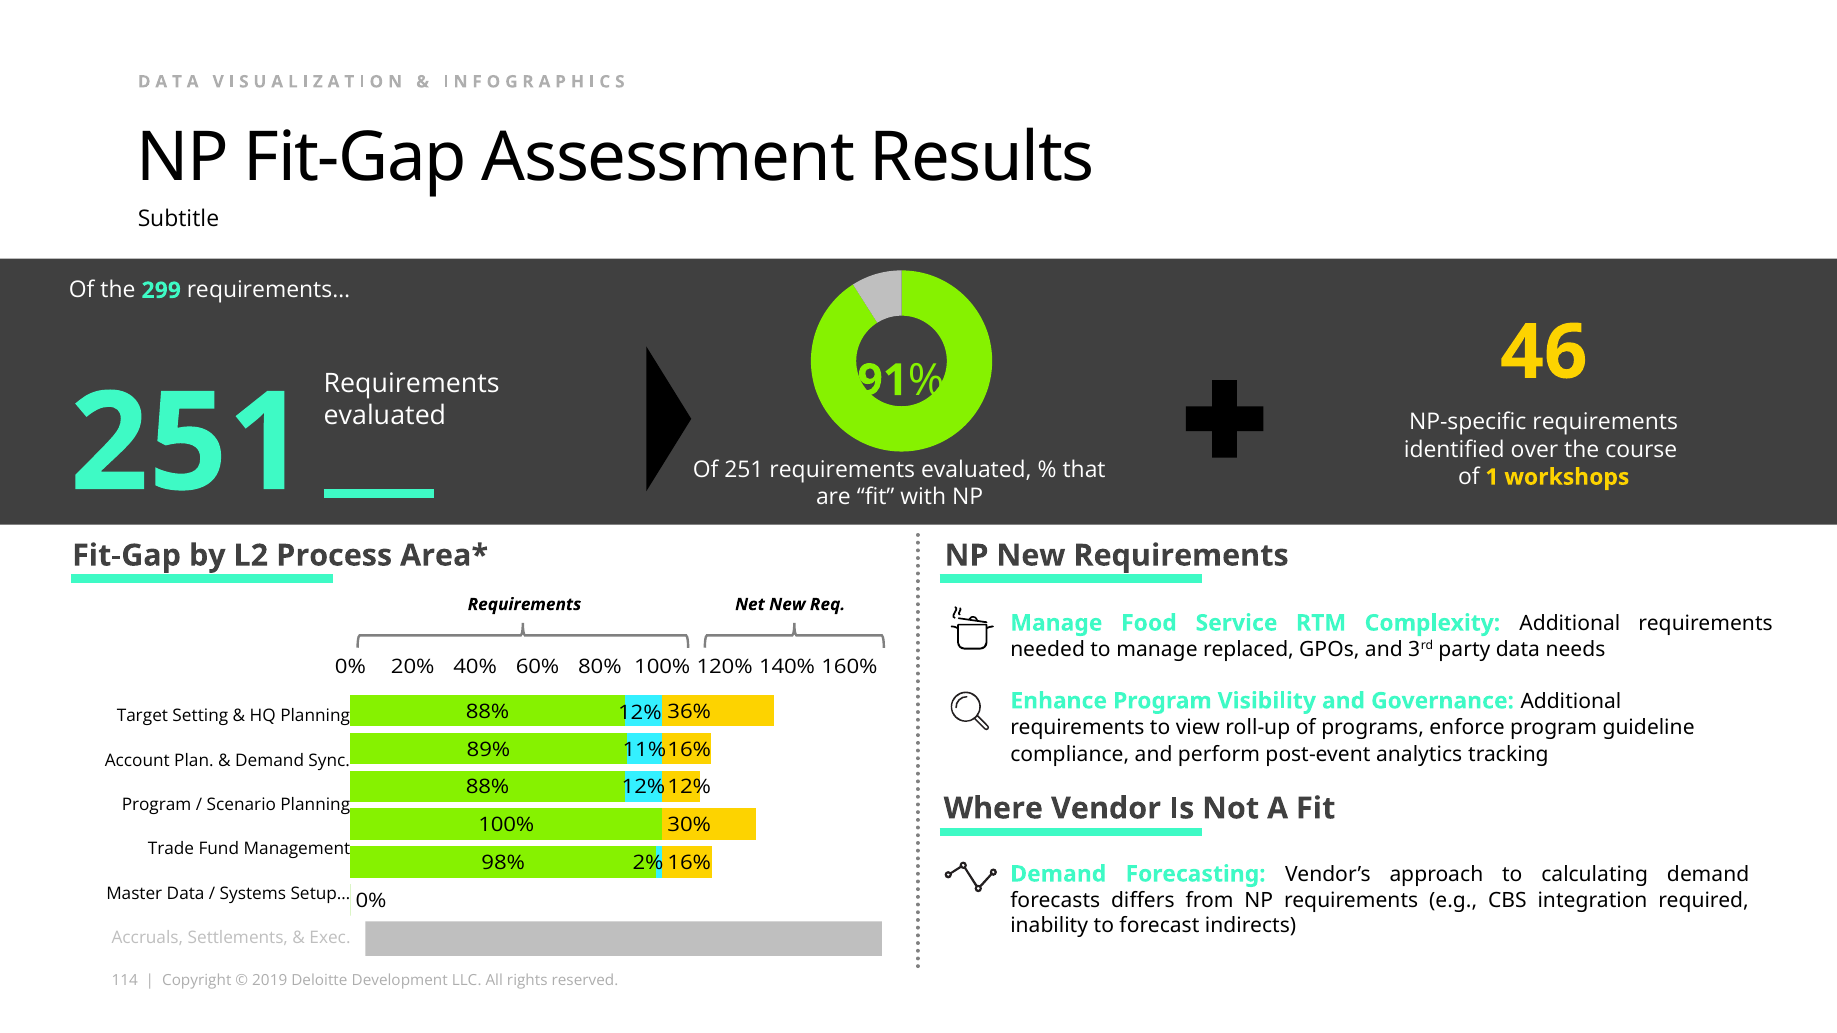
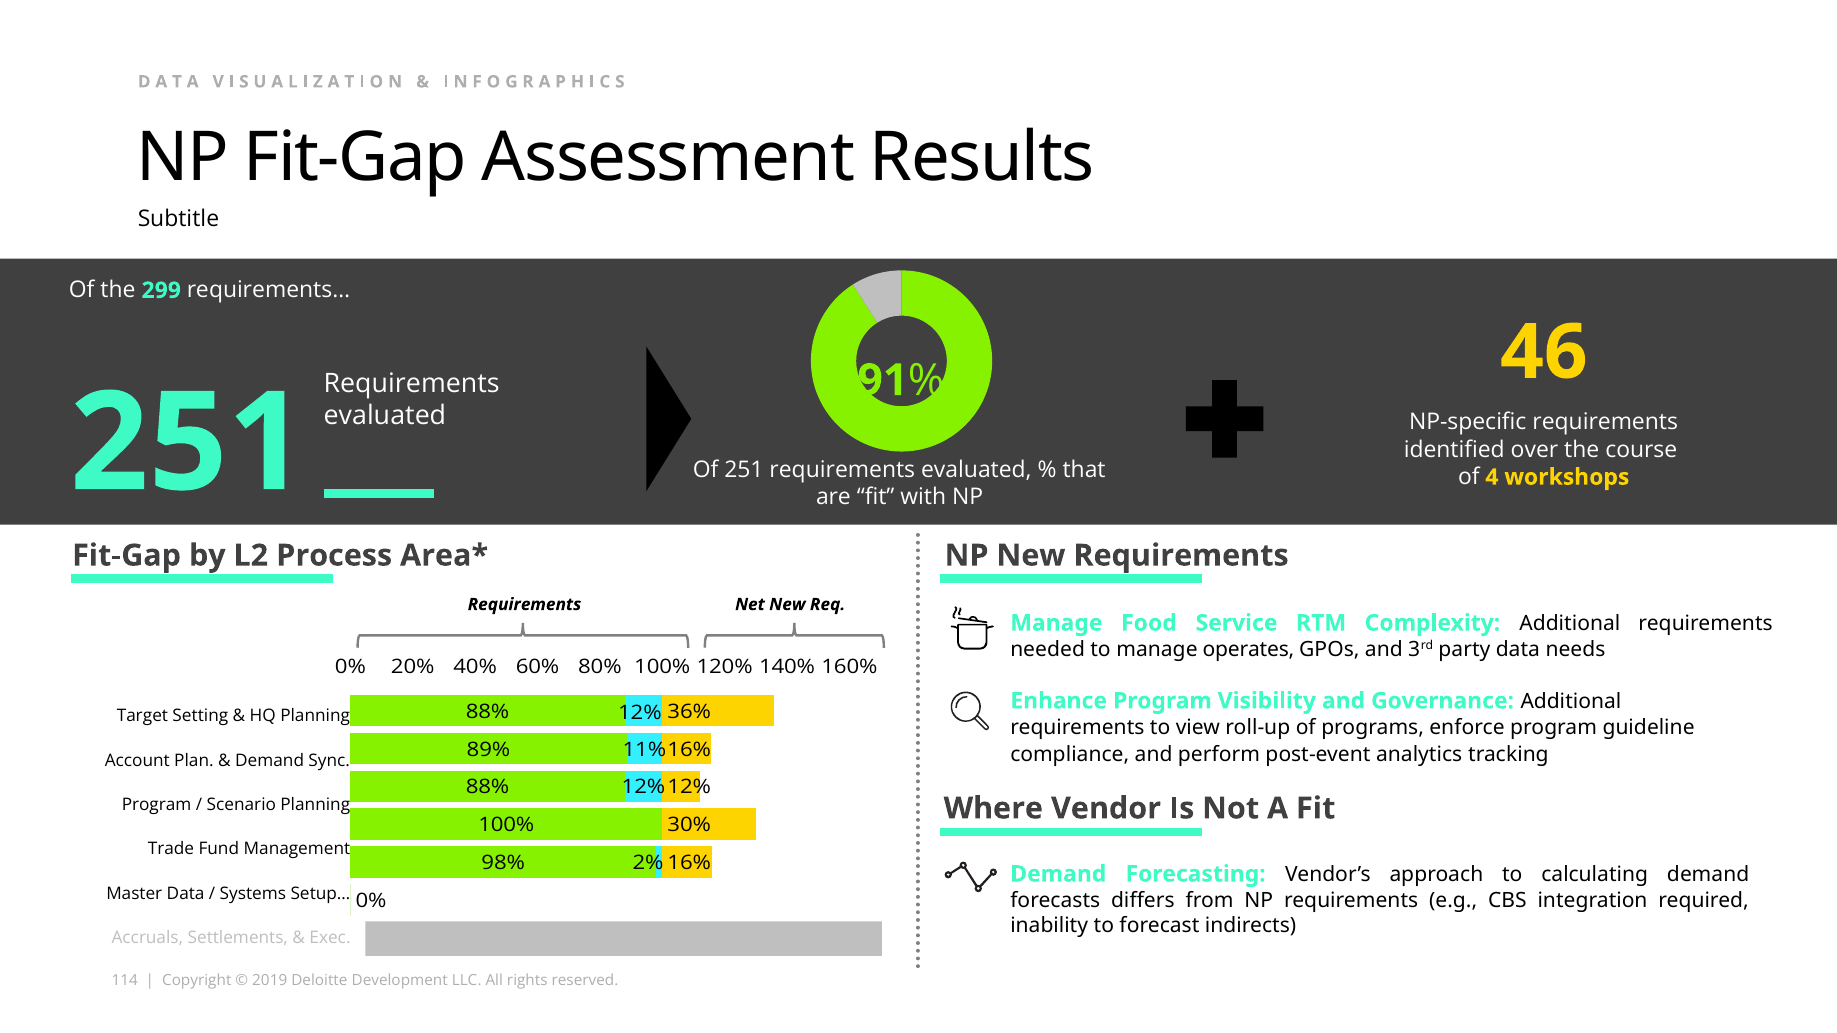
1: 1 -> 4 (1492, 477)
replaced: replaced -> operates (1248, 649)
